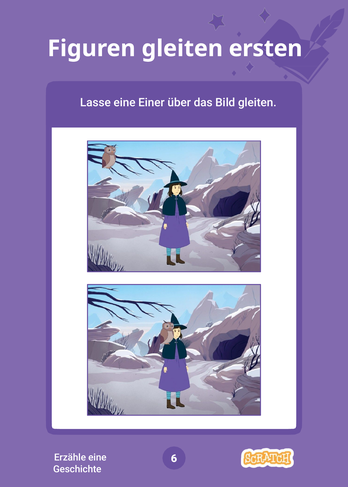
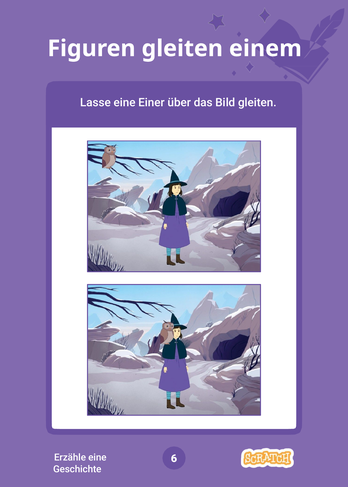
ersten: ersten -> einem (265, 49)
